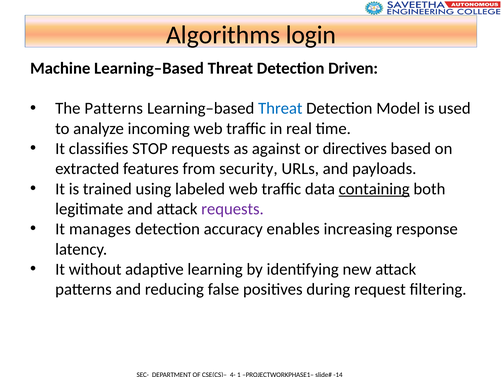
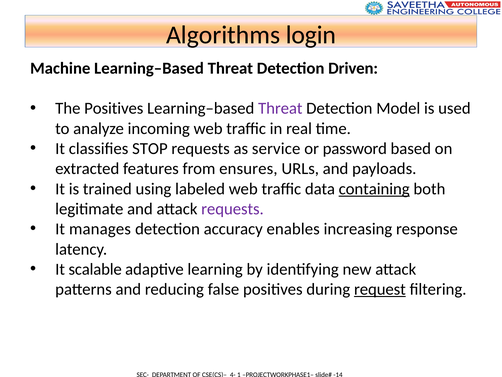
The Patterns: Patterns -> Positives (114, 108)
Threat colour: blue -> purple (280, 108)
against: against -> service (276, 148)
directives: directives -> password (355, 148)
security: security -> ensures (248, 169)
without: without -> scalable (95, 269)
request underline: none -> present (380, 289)
